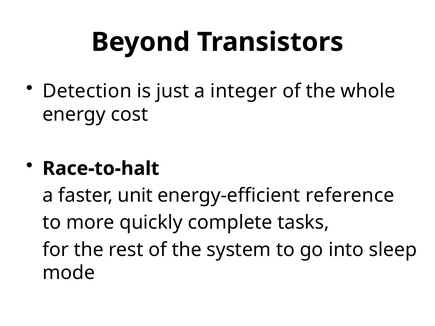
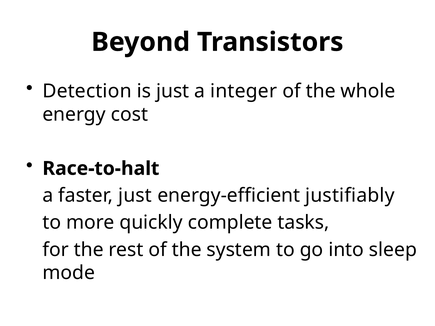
faster unit: unit -> just (135, 196)
reference: reference -> justifiably (350, 196)
